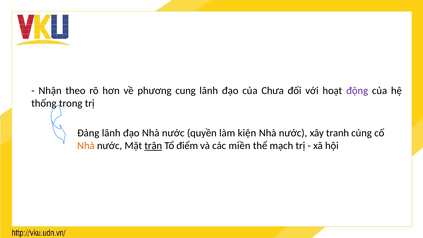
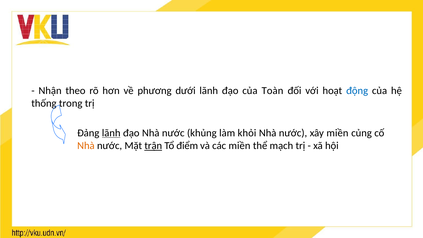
cung: cung -> dưới (186, 91)
Chưa: Chưa -> Toàn (272, 91)
động colour: purple -> blue (357, 91)
lãnh underline: none -> present (111, 133)
quyền: quyền -> khủng (202, 133)
kiện: kiện -> khỏi (247, 133)
xây tranh: tranh -> miền (337, 133)
